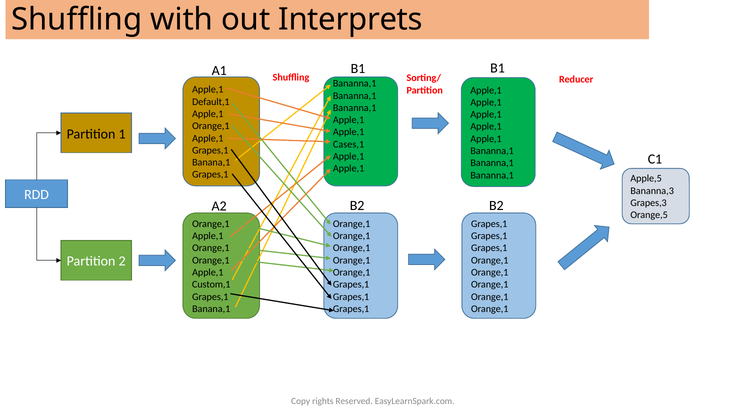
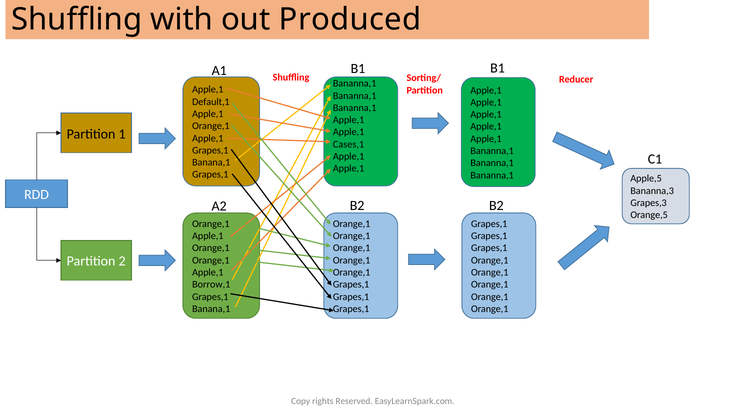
Interprets: Interprets -> Produced (350, 19)
Custom,1: Custom,1 -> Borrow,1 (211, 284)
